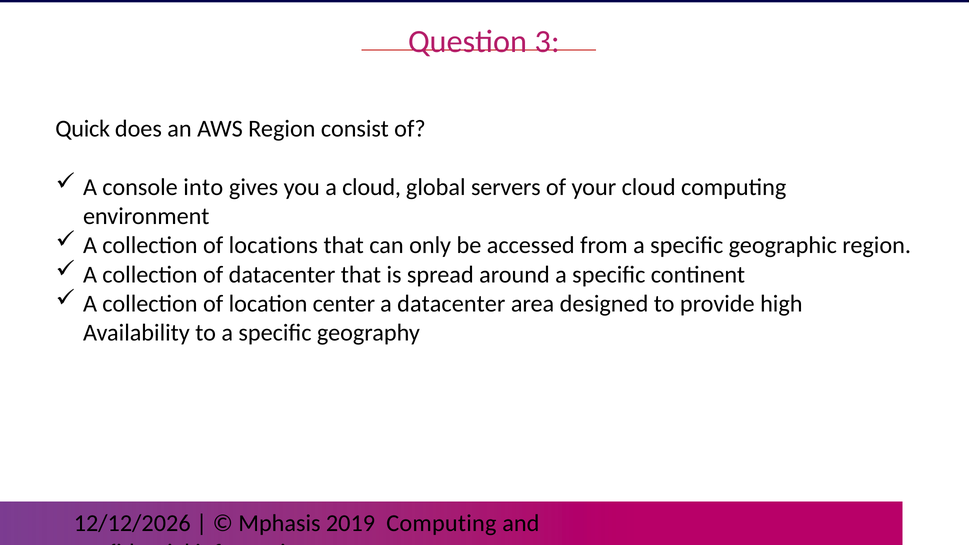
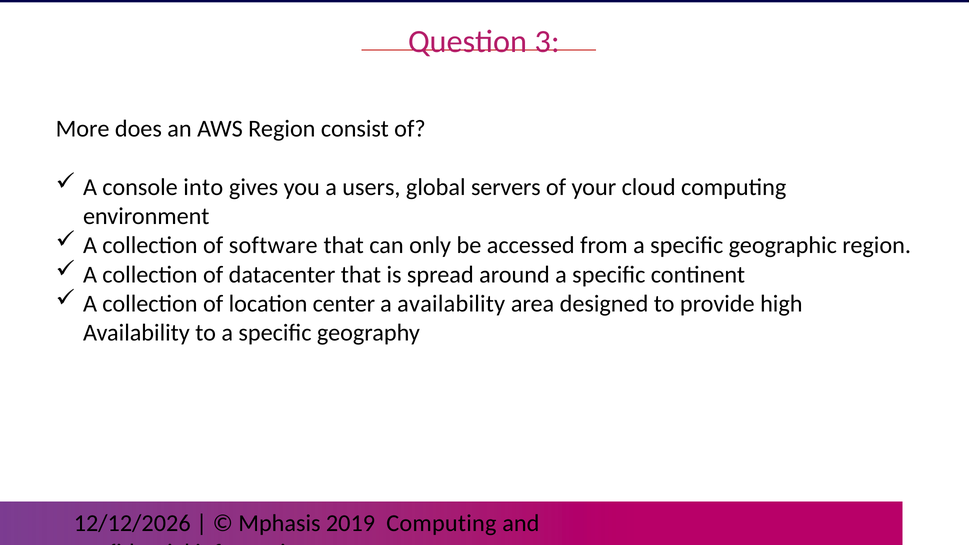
Quick: Quick -> More (83, 129)
a cloud: cloud -> users (371, 187)
locations: locations -> software (273, 245)
a datacenter: datacenter -> availability (451, 304)
